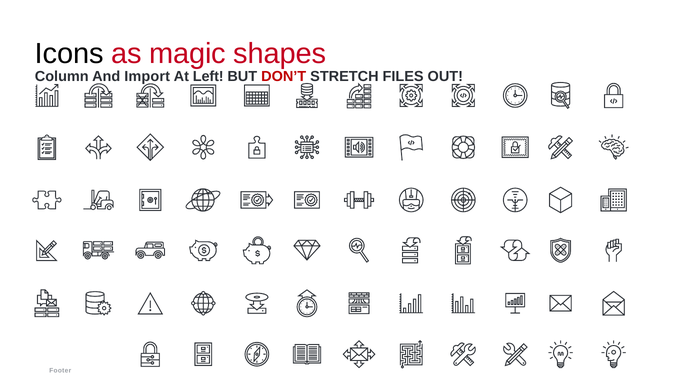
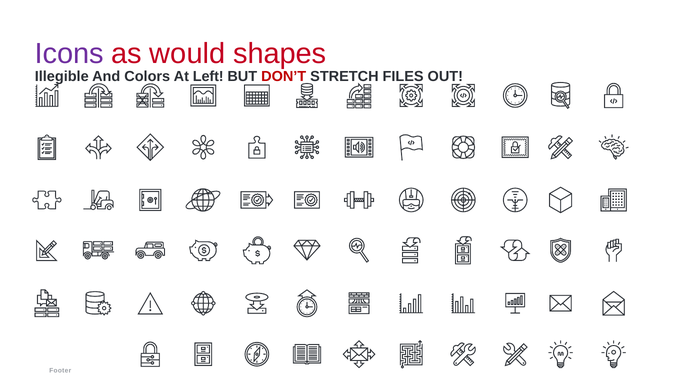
Icons colour: black -> purple (69, 53)
magic: magic -> would (187, 53)
Column: Column -> Illegible (62, 76)
Import: Import -> Colors (147, 76)
